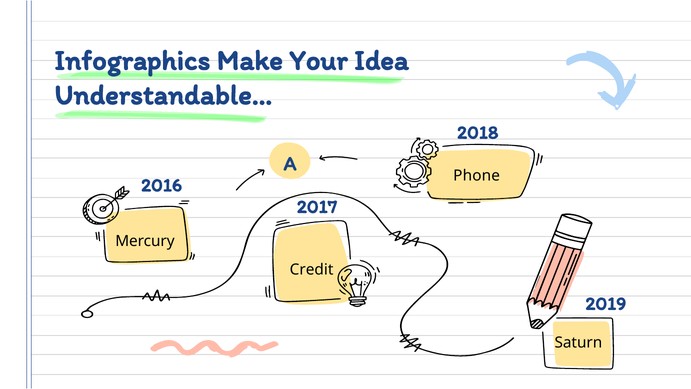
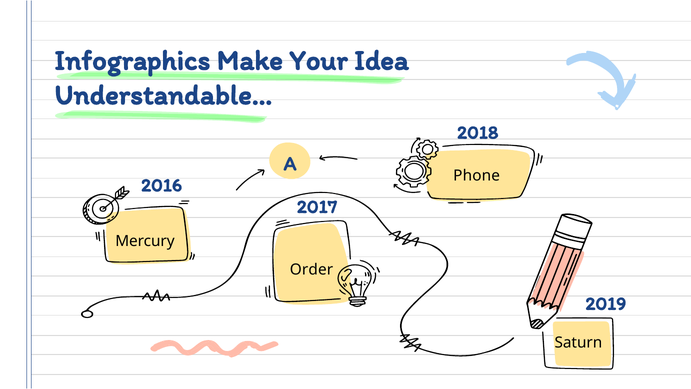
Credit: Credit -> Order (311, 270)
